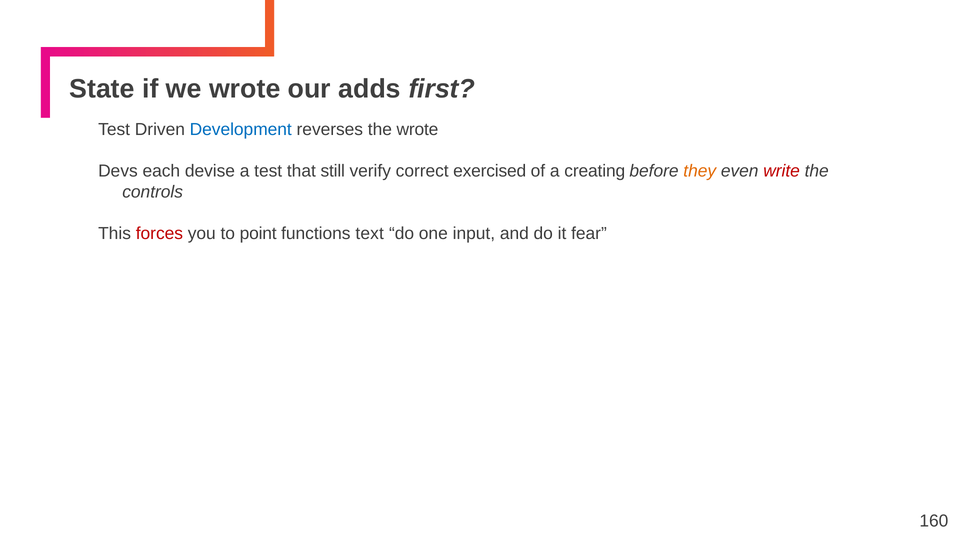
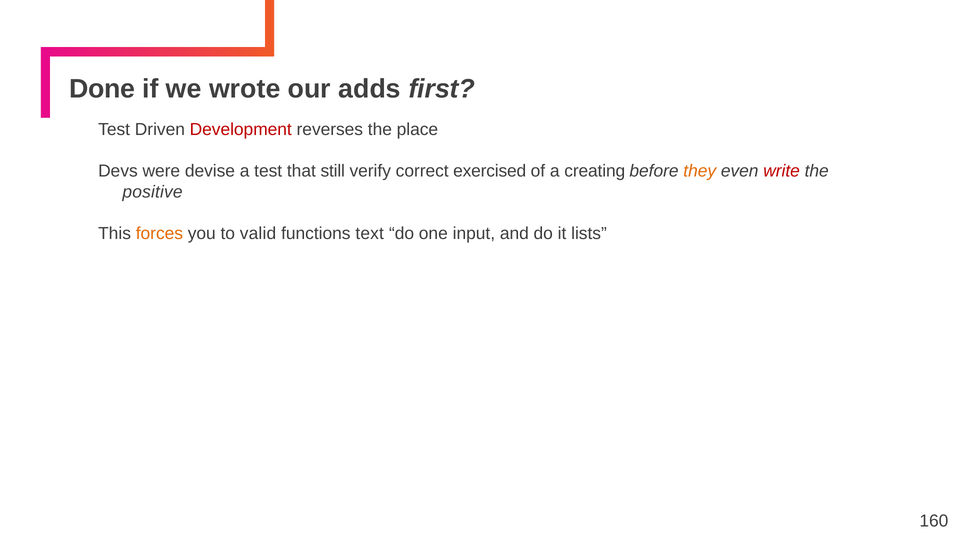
State: State -> Done (102, 89)
Development colour: blue -> red (241, 129)
the wrote: wrote -> place (417, 129)
each: each -> were (161, 171)
controls: controls -> positive (153, 192)
forces colour: red -> orange (159, 234)
point: point -> valid (258, 234)
fear: fear -> lists (589, 234)
